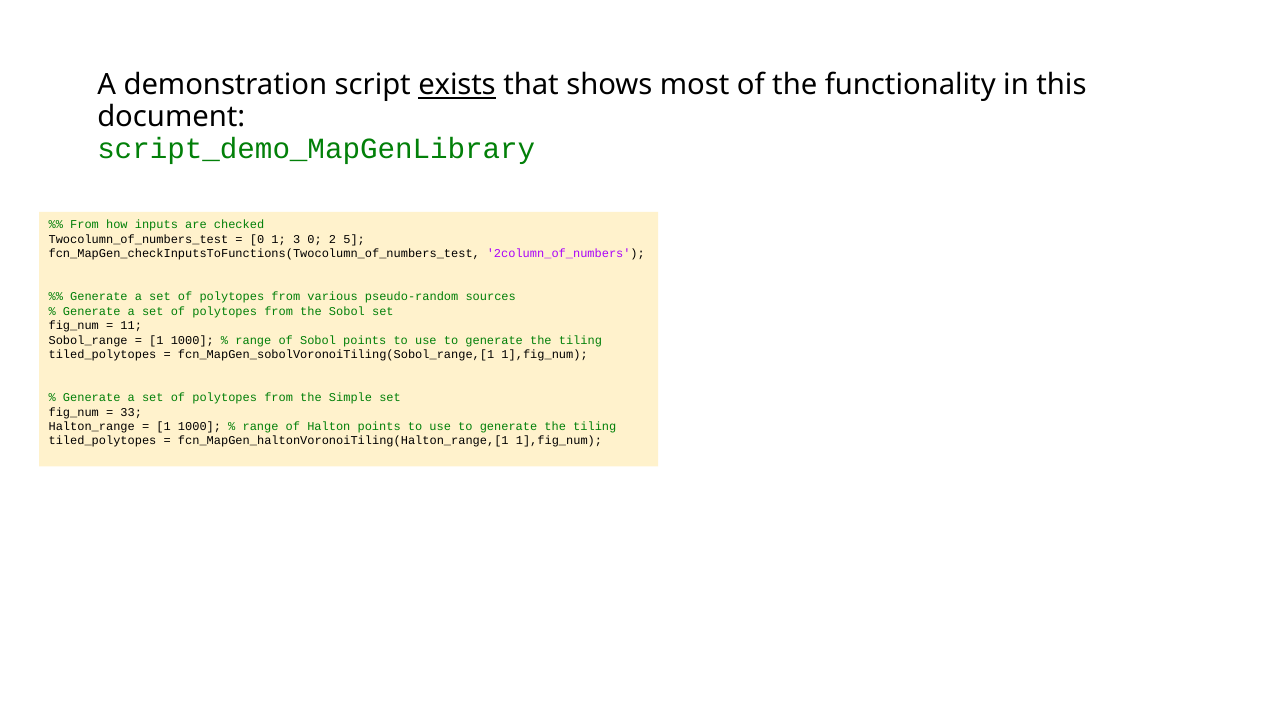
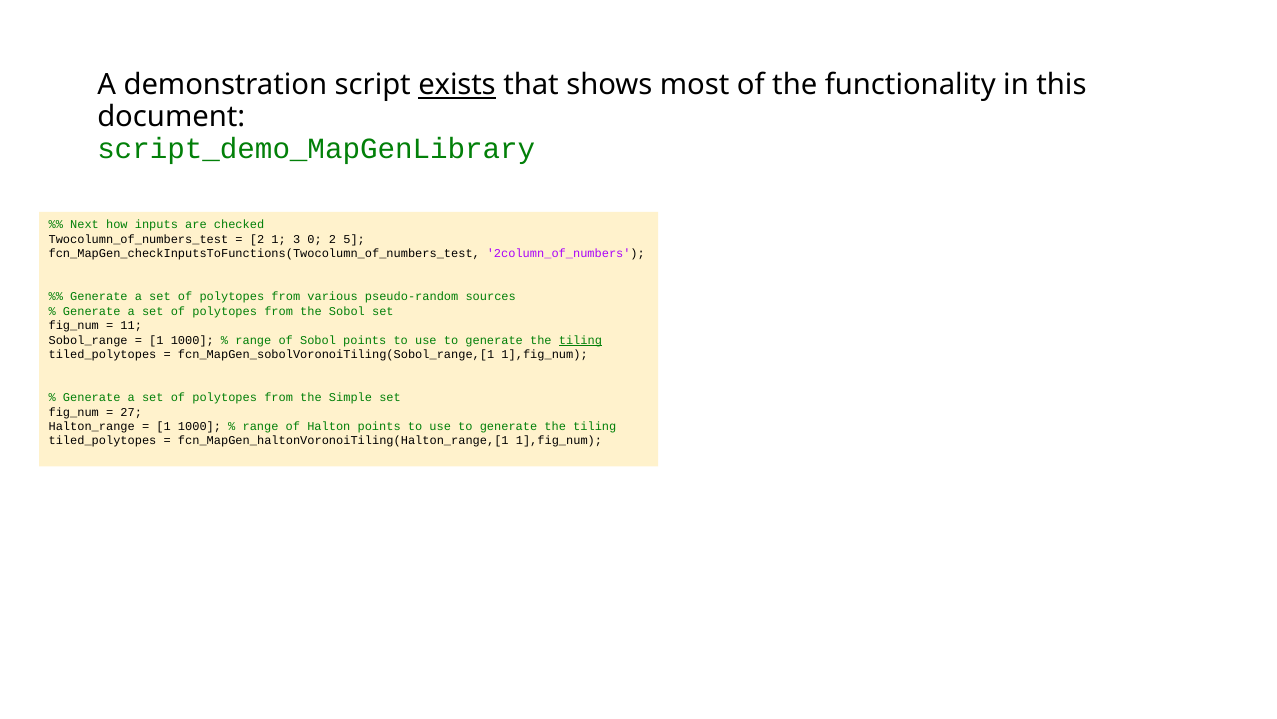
From: From -> Next (85, 225)
0: 0 -> 2 (257, 239)
tiling underline: none -> present (580, 340)
33: 33 -> 27 (131, 412)
